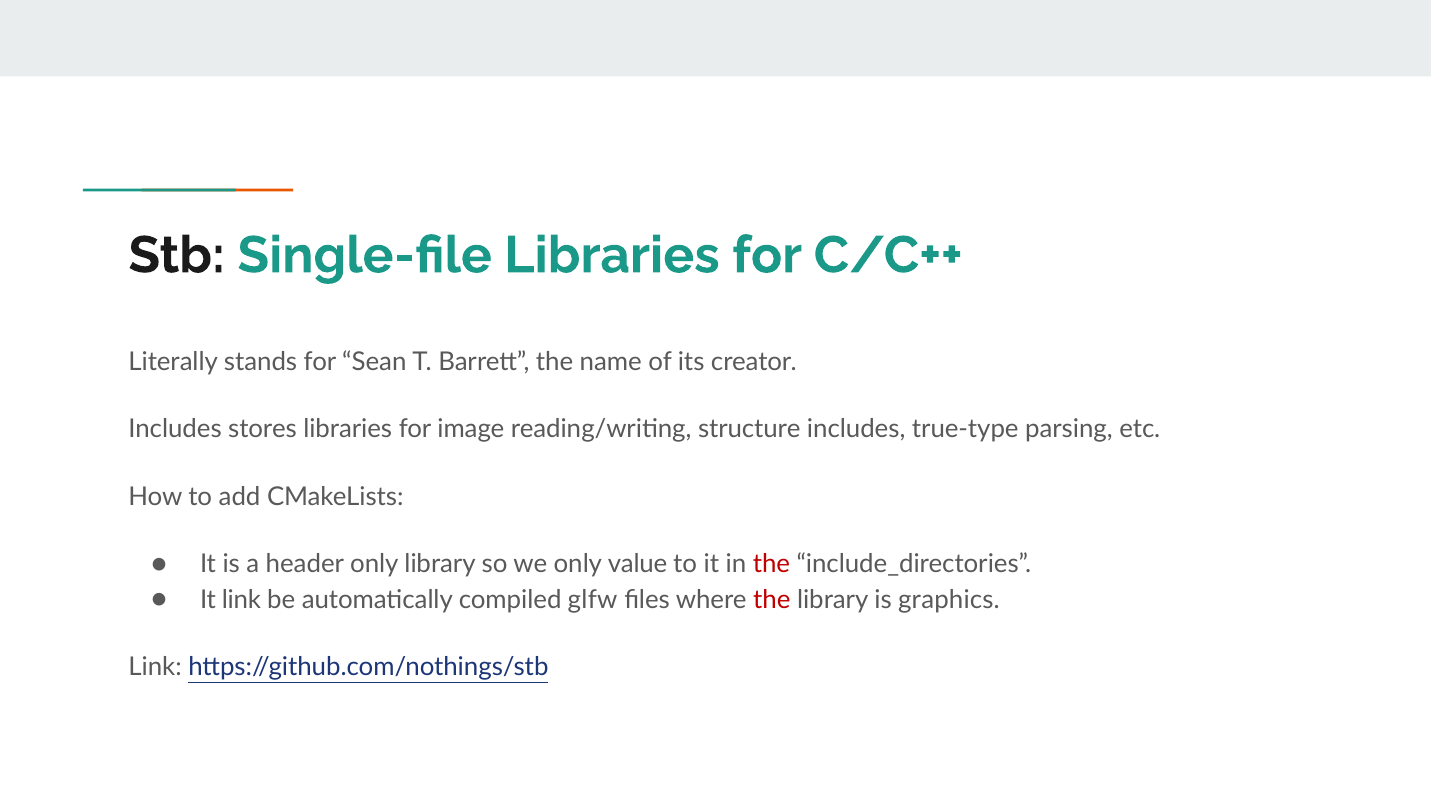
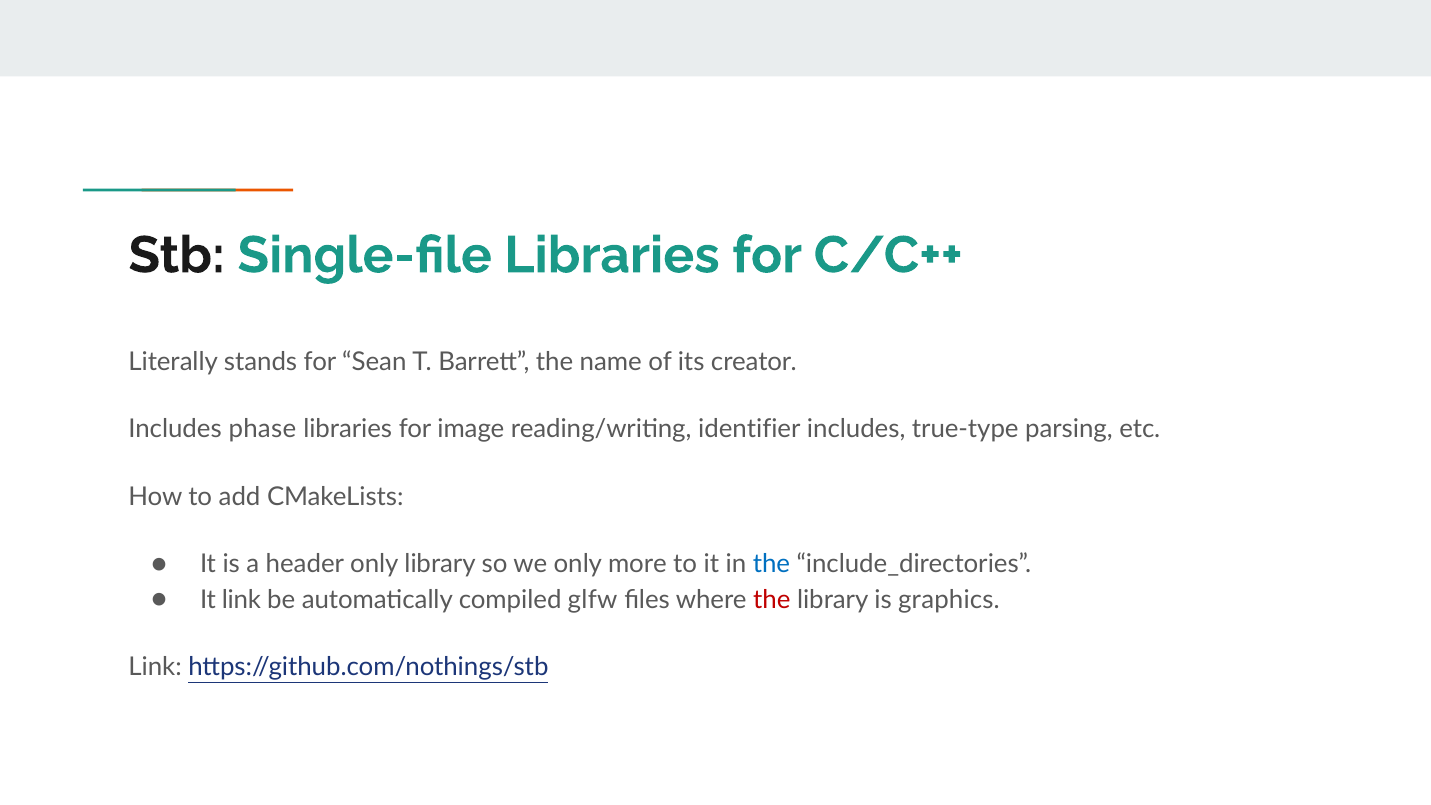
stores: stores -> phase (262, 429)
structure: structure -> identifier (749, 429)
value: value -> more (637, 564)
the colour: red -> blue (771, 564)
